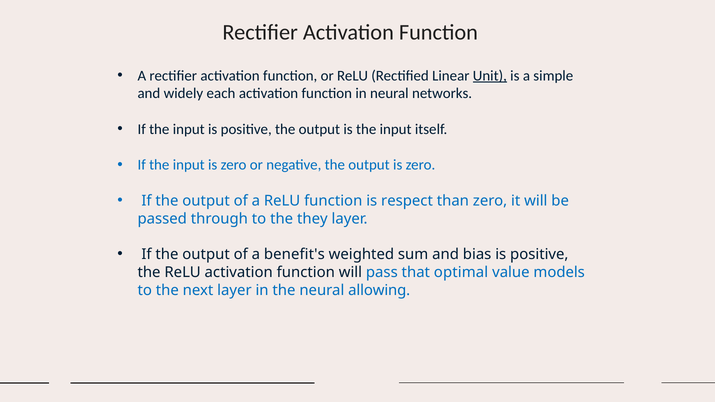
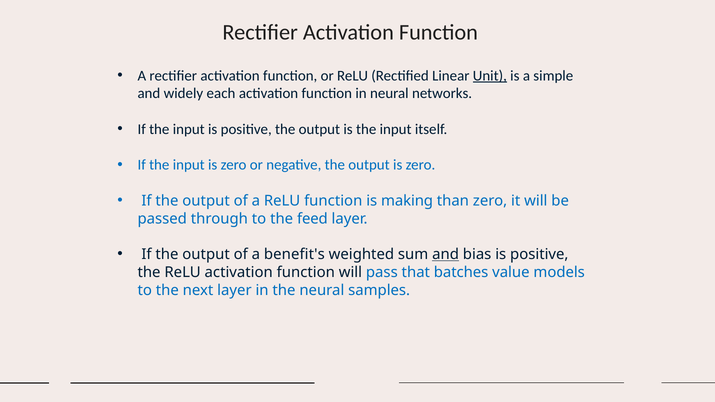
respect: respect -> making (407, 201)
they: they -> feed (312, 219)
and underline: none -> present (446, 254)
optimal: optimal -> batches (461, 272)
allowing: allowing -> samples (379, 290)
